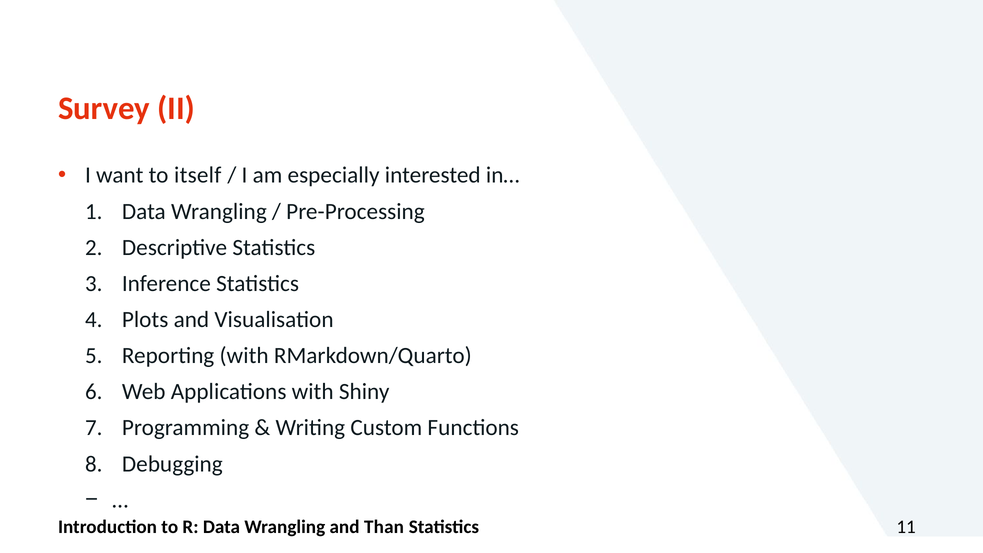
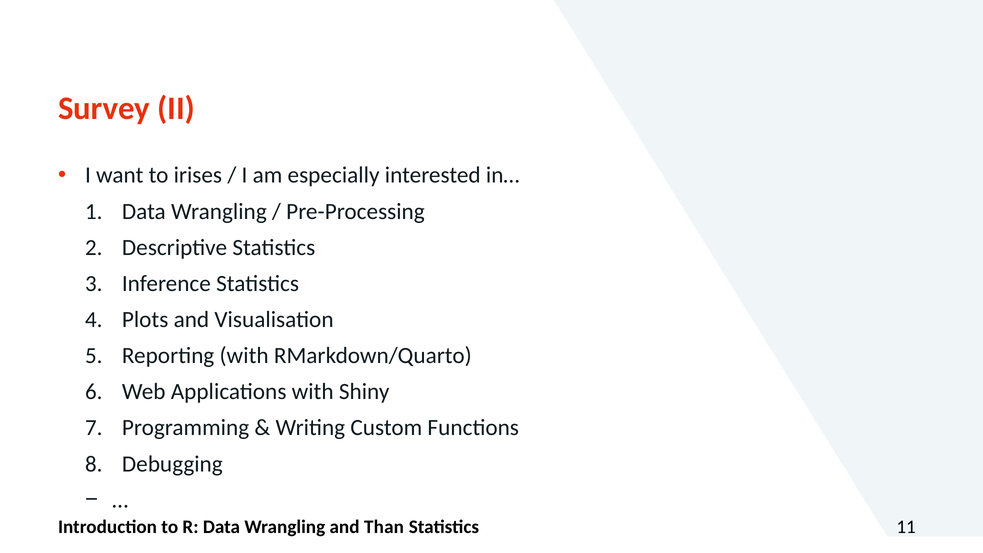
itself: itself -> irises (198, 175)
